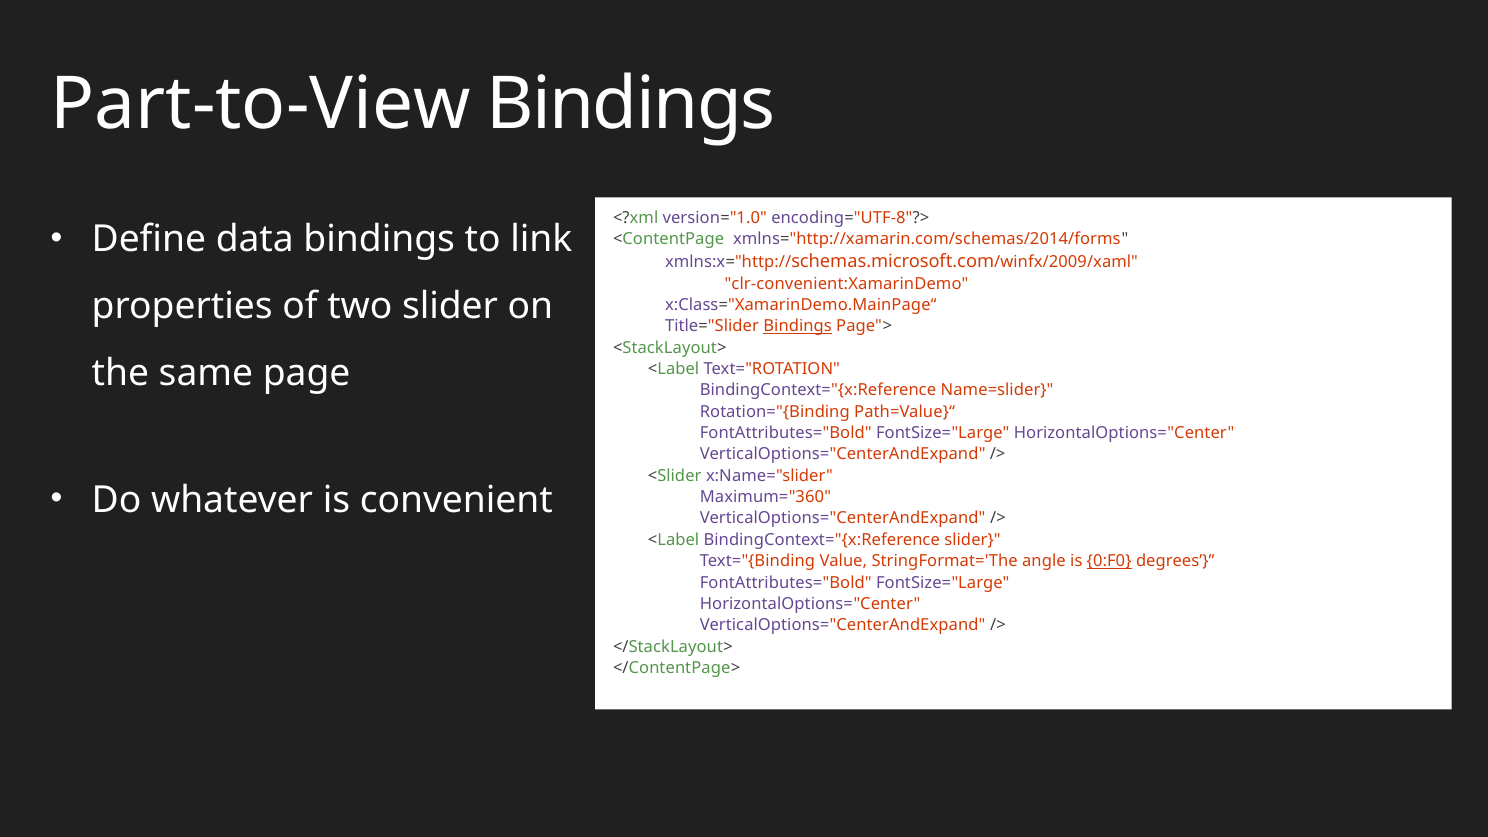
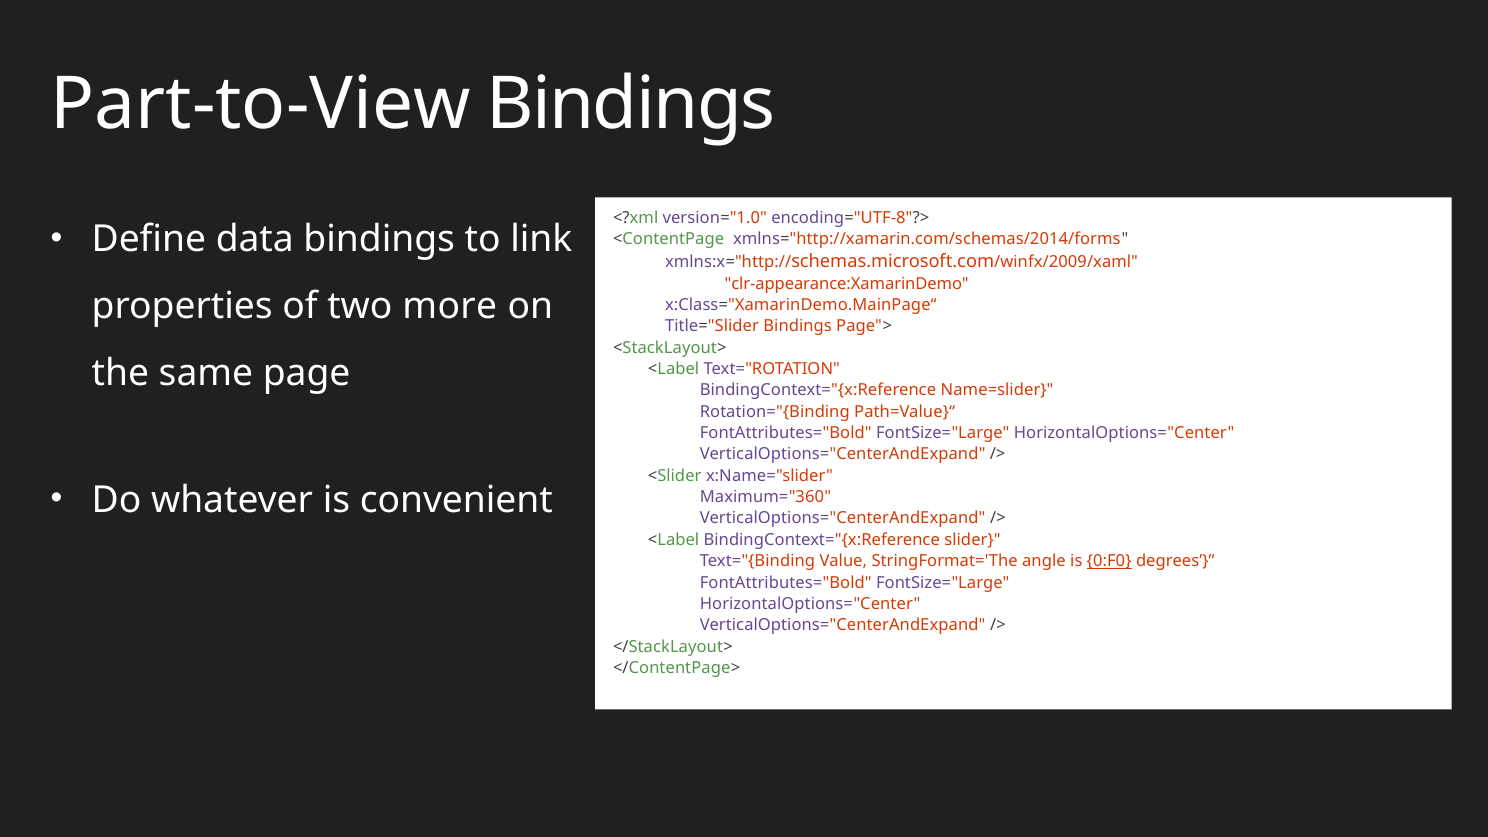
clr-convenient:XamarinDemo: clr-convenient:XamarinDemo -> clr-appearance:XamarinDemo (847, 284)
two slider: slider -> more (450, 306)
Bindings underline: present -> none (798, 326)
